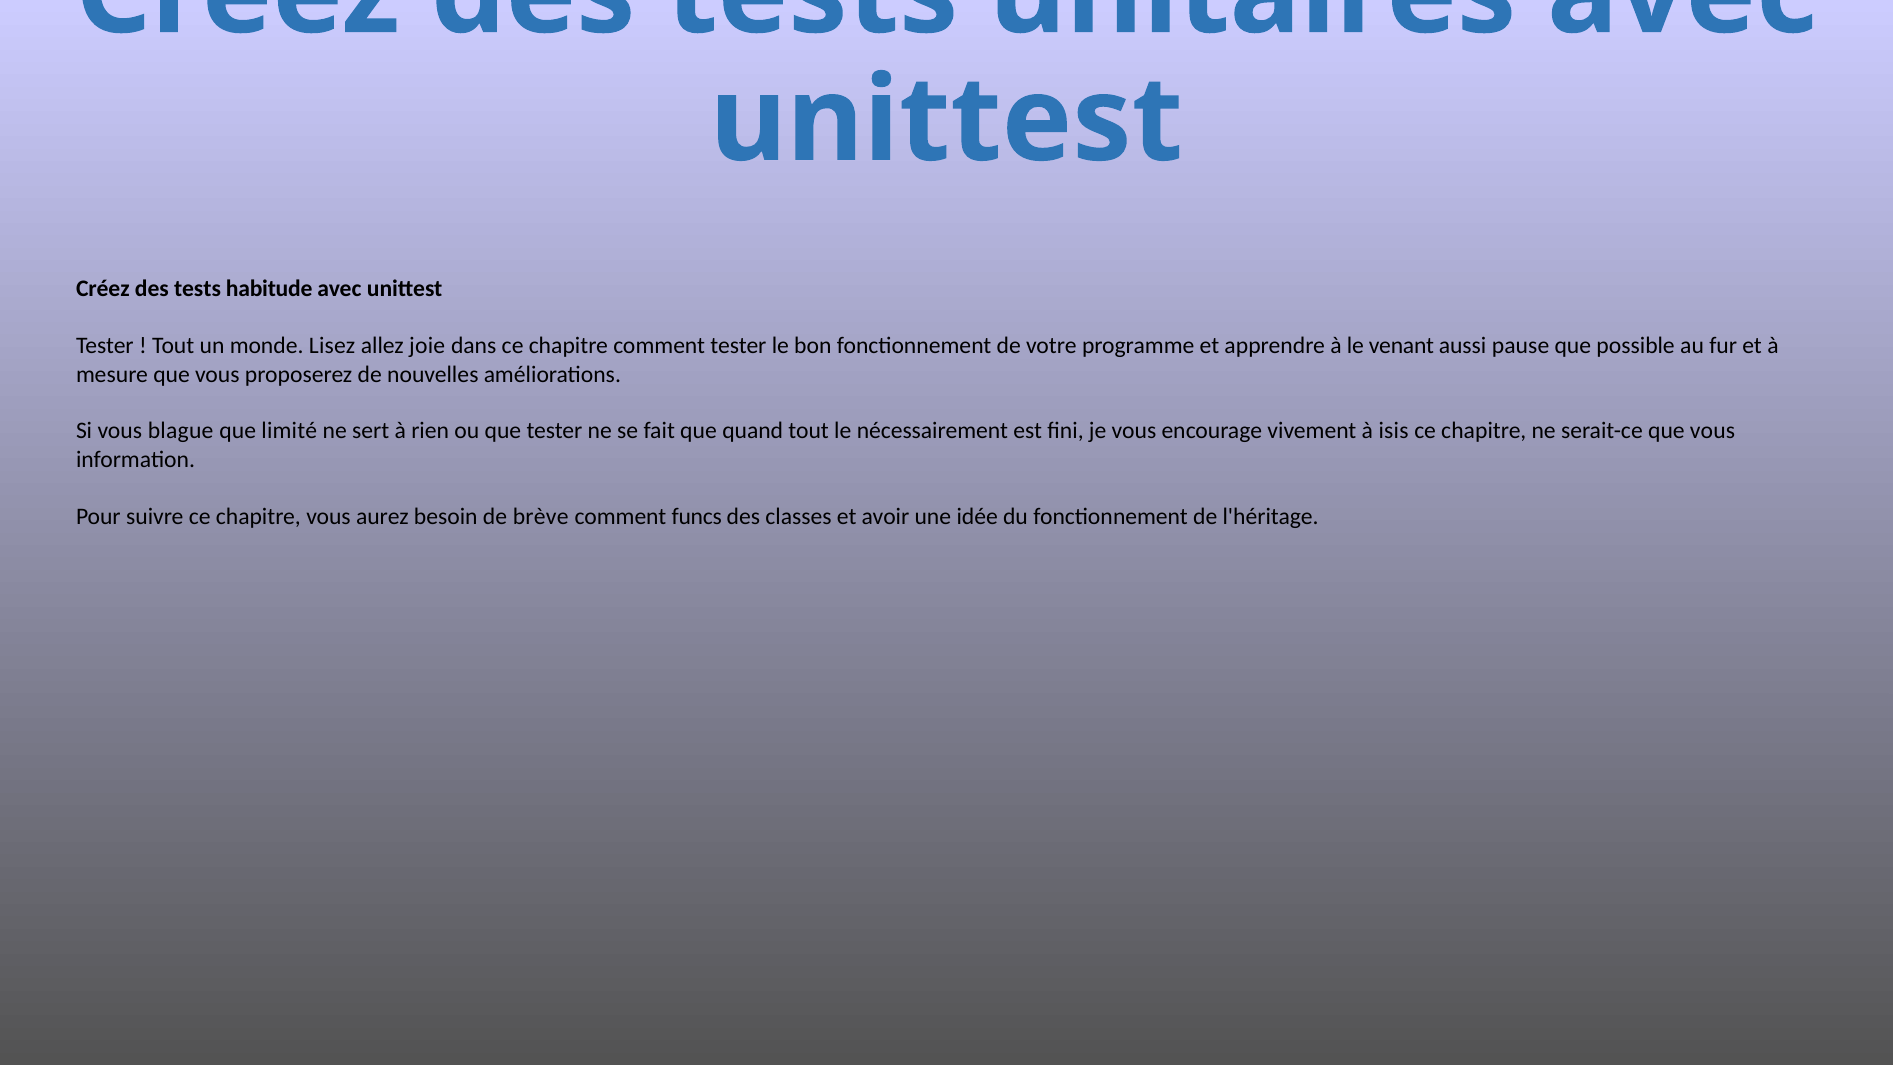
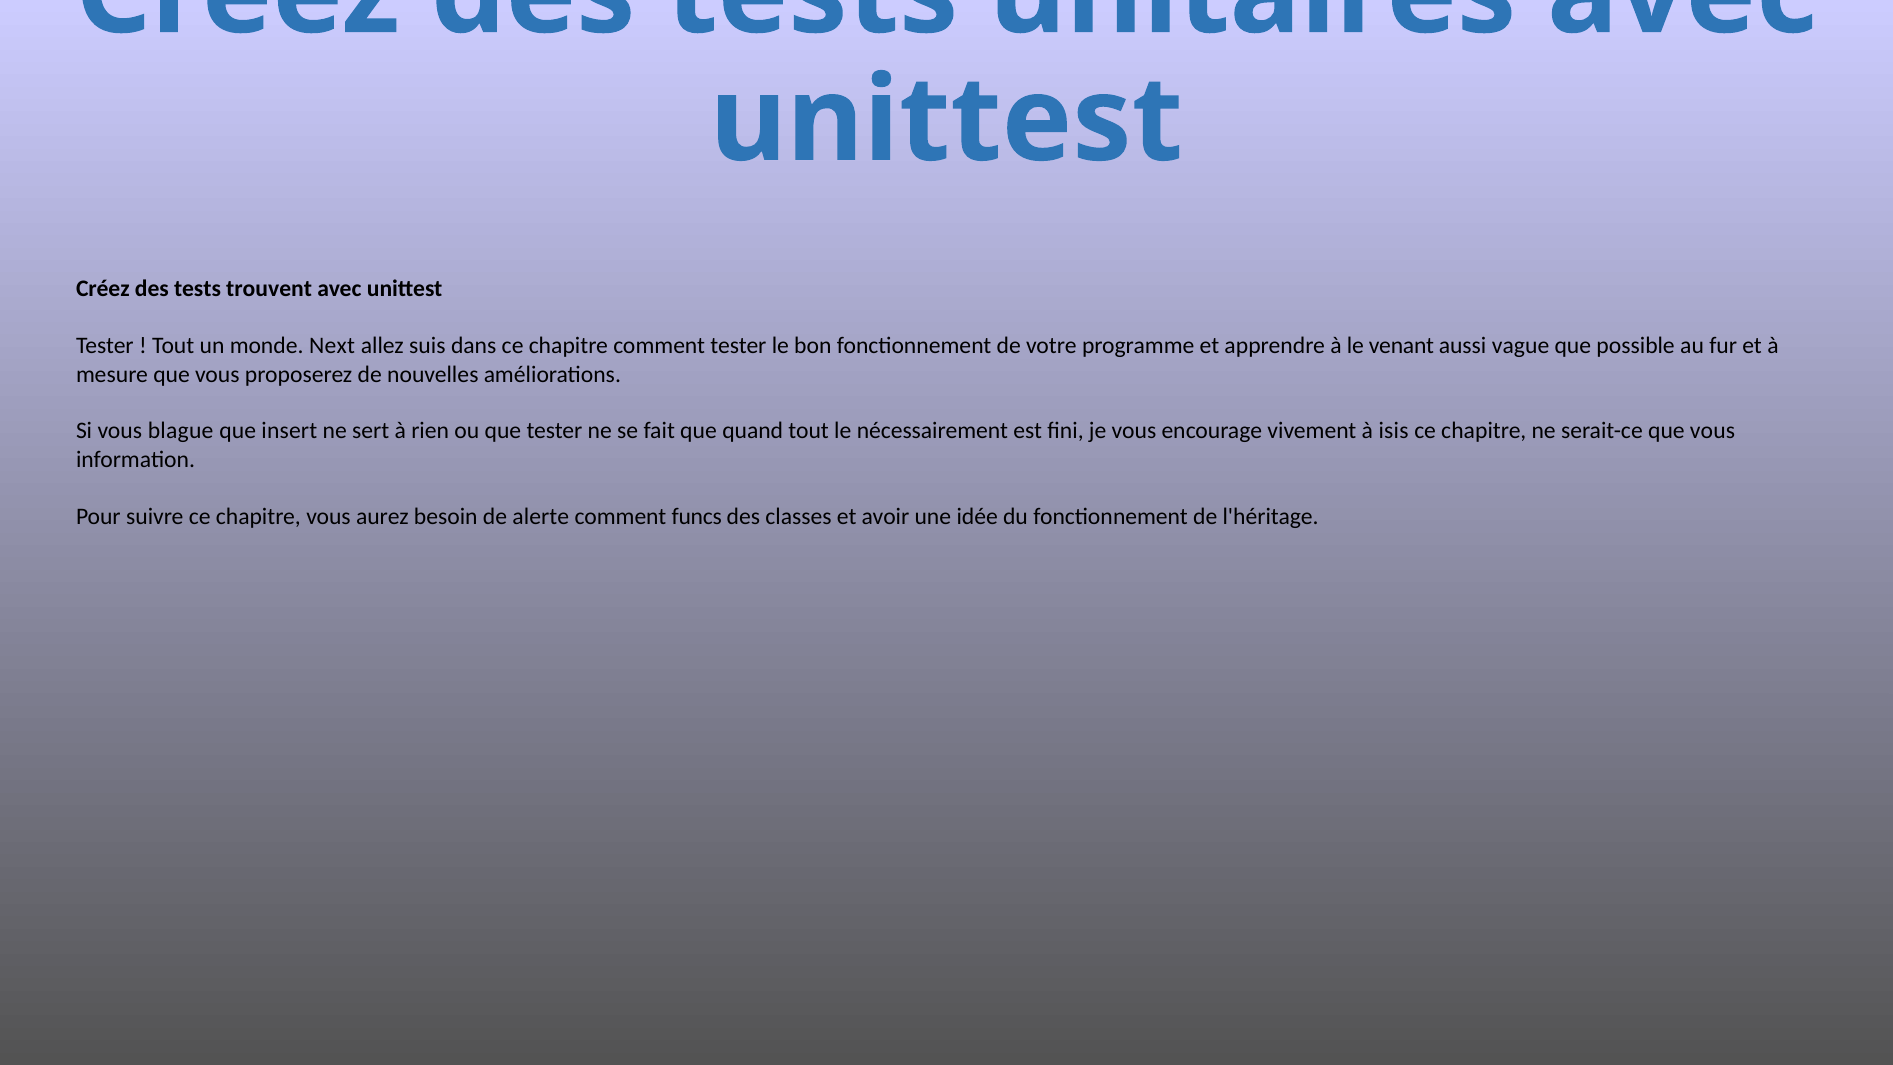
habitude: habitude -> trouvent (269, 289)
Lisez: Lisez -> Next (332, 346)
joie: joie -> suis (427, 346)
pause: pause -> vague (1521, 346)
limité: limité -> insert (289, 431)
brève: brève -> alerte (541, 516)
